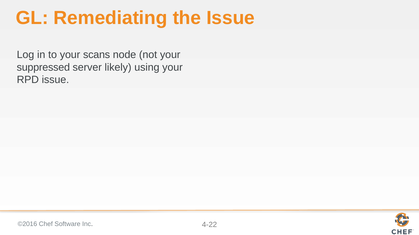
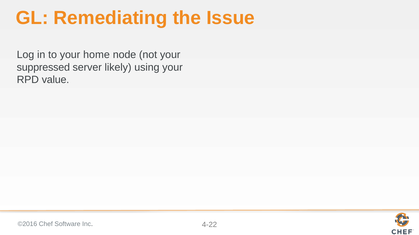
scans: scans -> home (96, 55)
RPD issue: issue -> value (55, 80)
